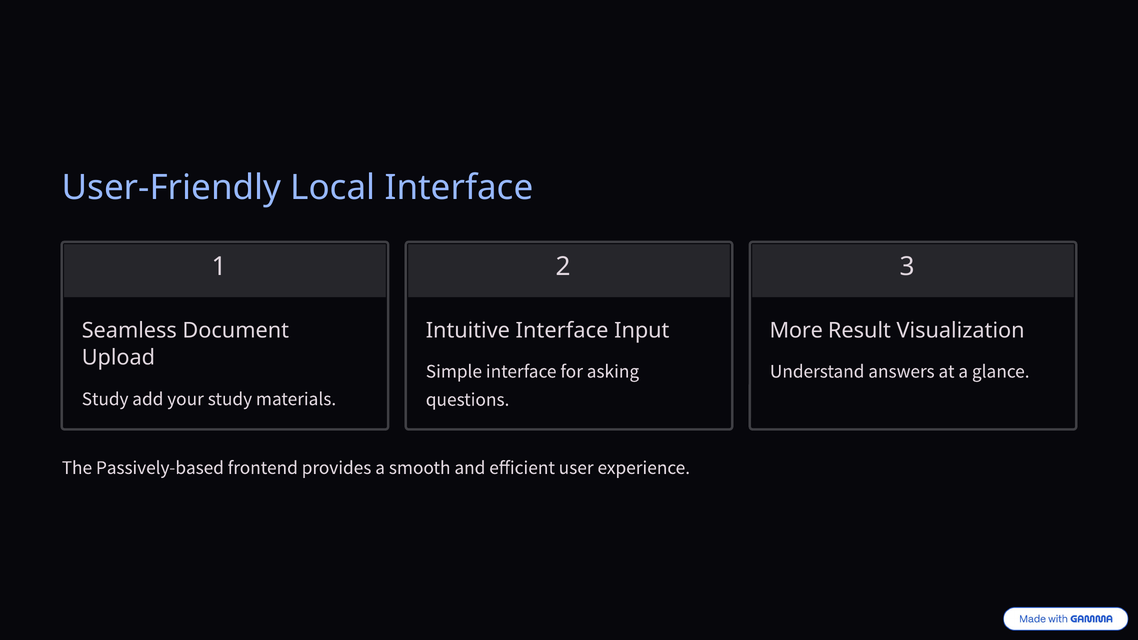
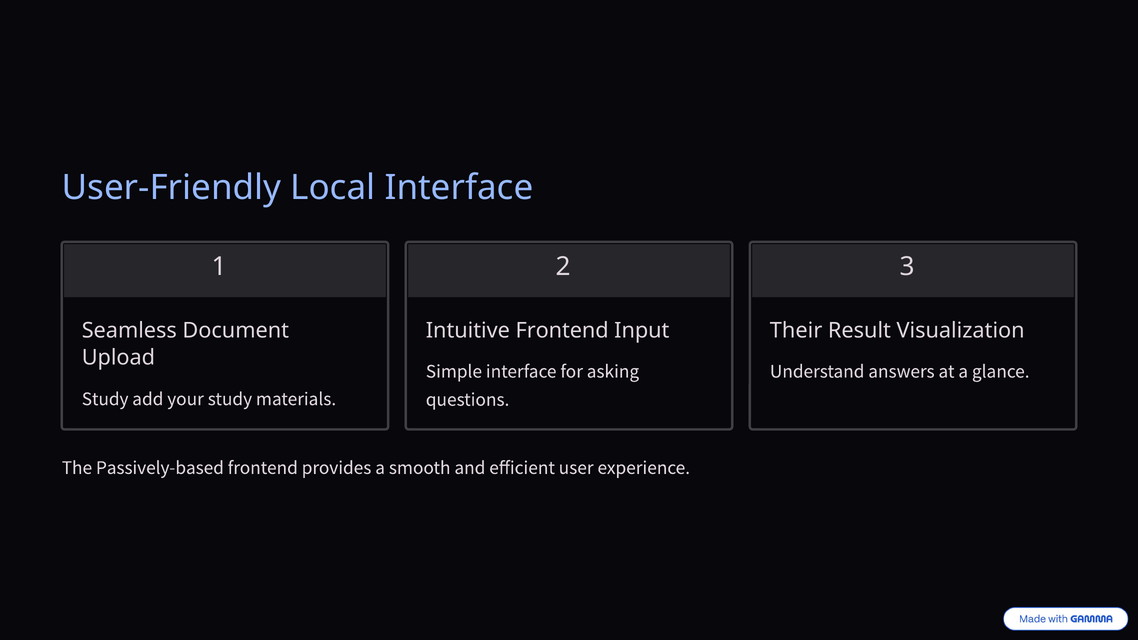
Intuitive Interface: Interface -> Frontend (562, 331)
More: More -> Their (796, 331)
